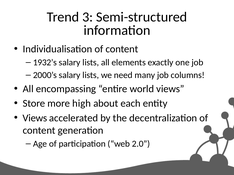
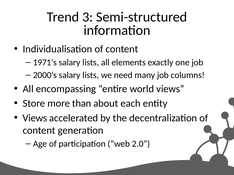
1932’s: 1932’s -> 1971’s (45, 63)
high: high -> than (82, 104)
